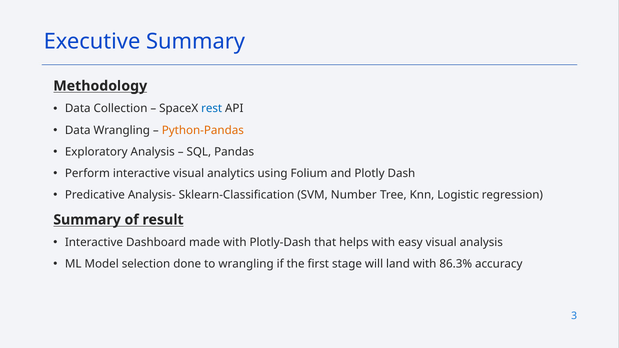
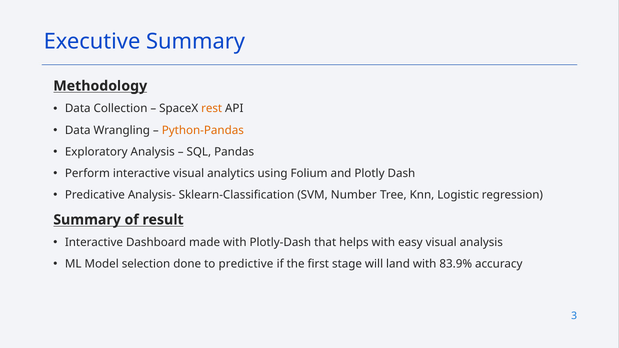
rest colour: blue -> orange (212, 109)
to wrangling: wrangling -> predictive (246, 264)
86.3%: 86.3% -> 83.9% (456, 264)
